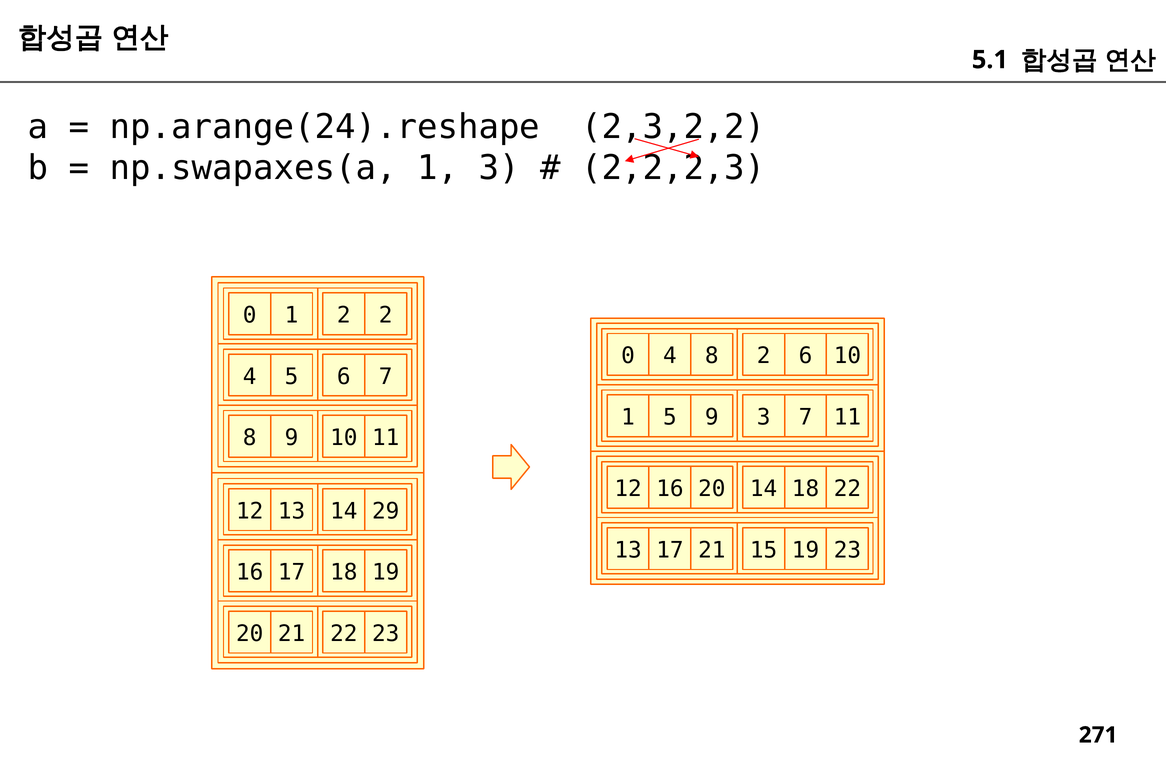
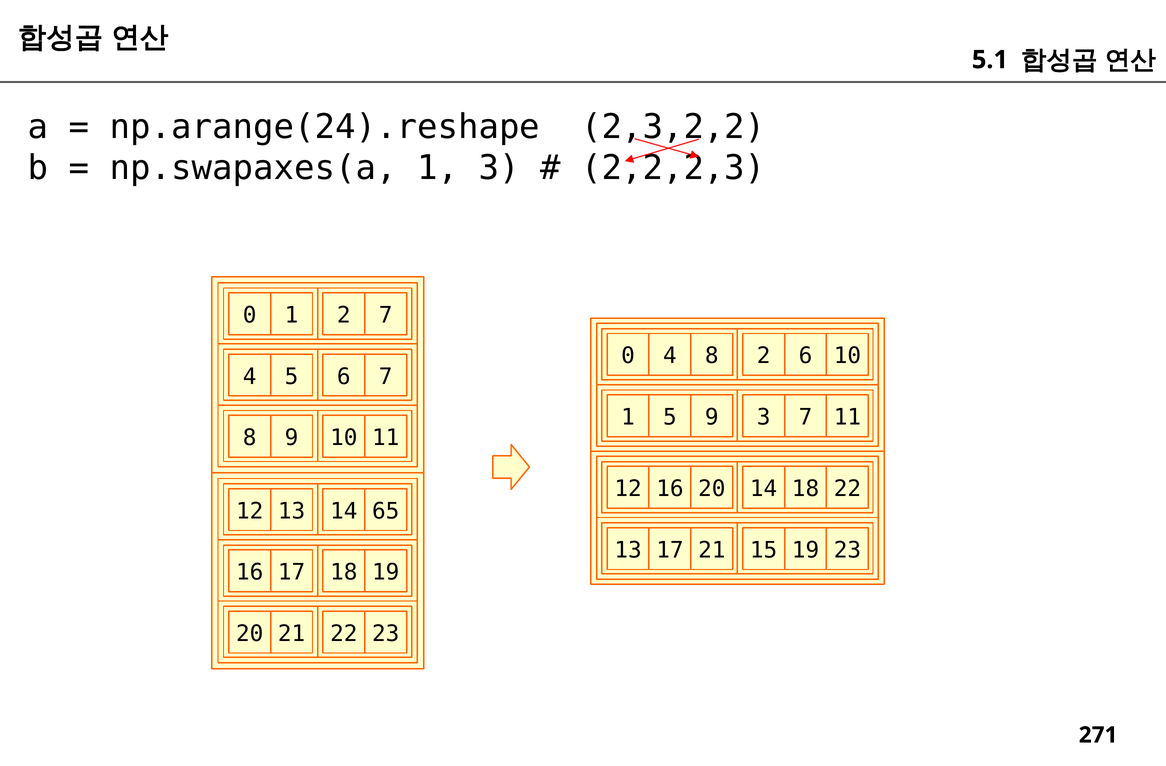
2 2: 2 -> 7 (386, 315)
29: 29 -> 65 (386, 511)
